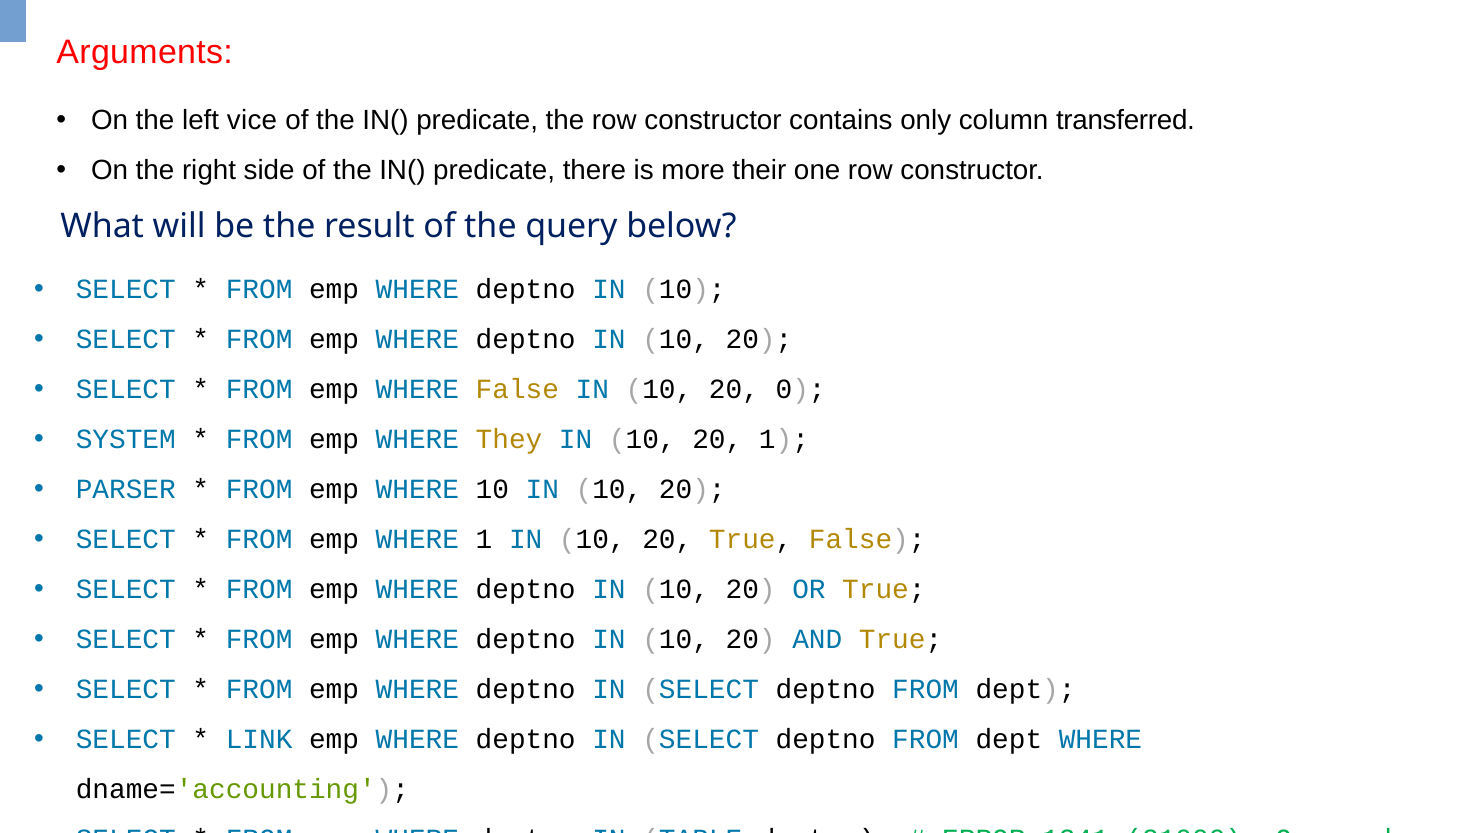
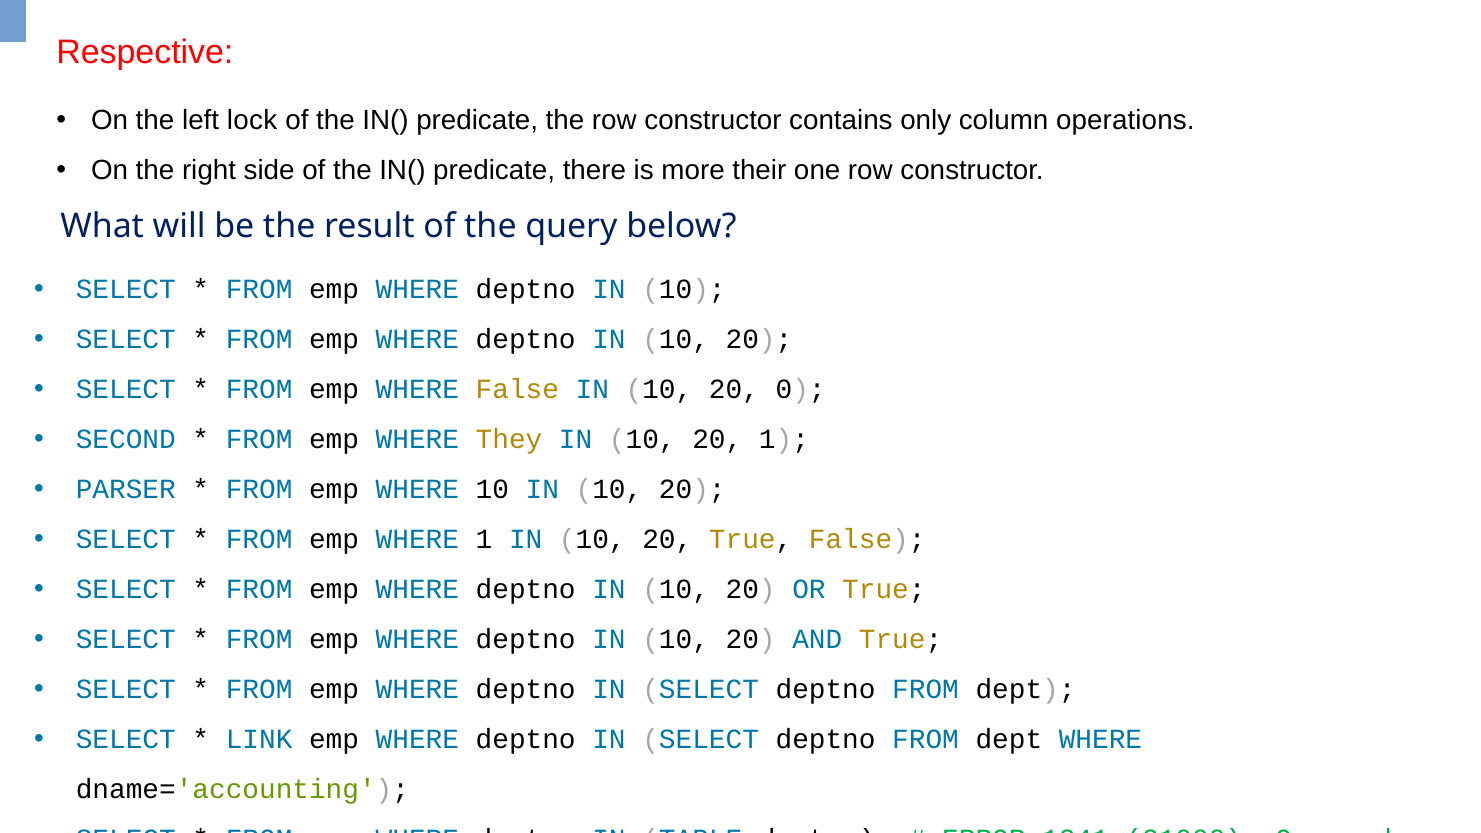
Arguments: Arguments -> Respective (145, 52)
vice: vice -> lock (252, 120)
transferred: transferred -> operations (1125, 120)
SYSTEM: SYSTEM -> SECOND (126, 440)
